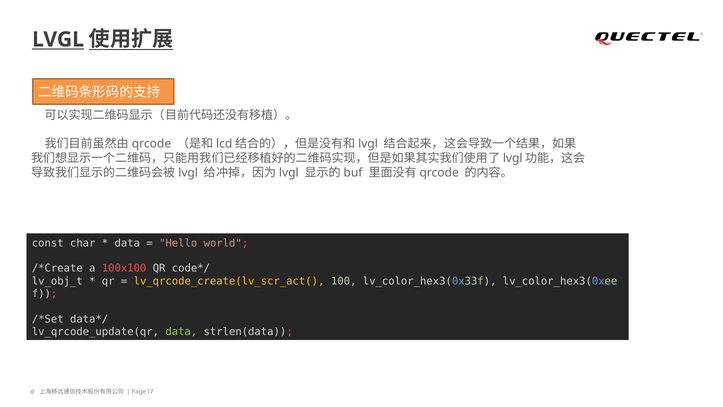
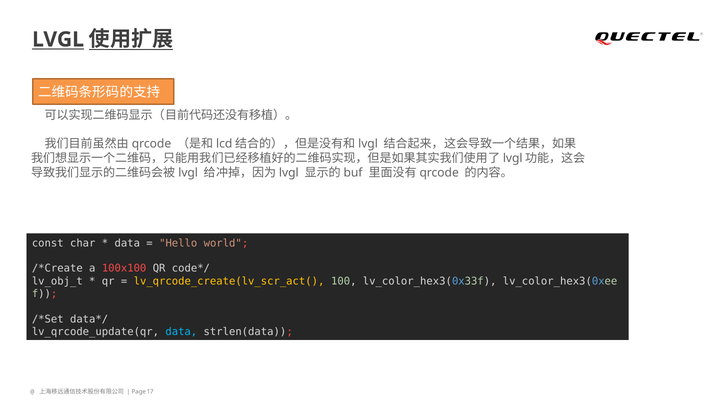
data colour: light green -> light blue (181, 332)
